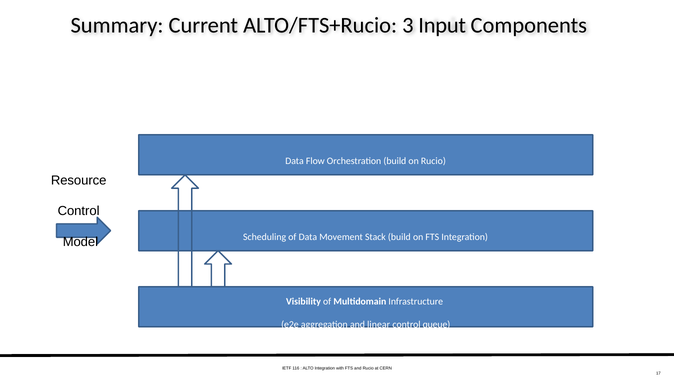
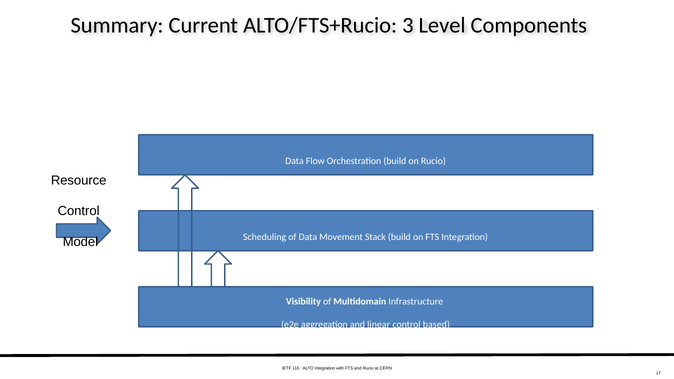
Input: Input -> Level (442, 25)
queue: queue -> based (436, 325)
